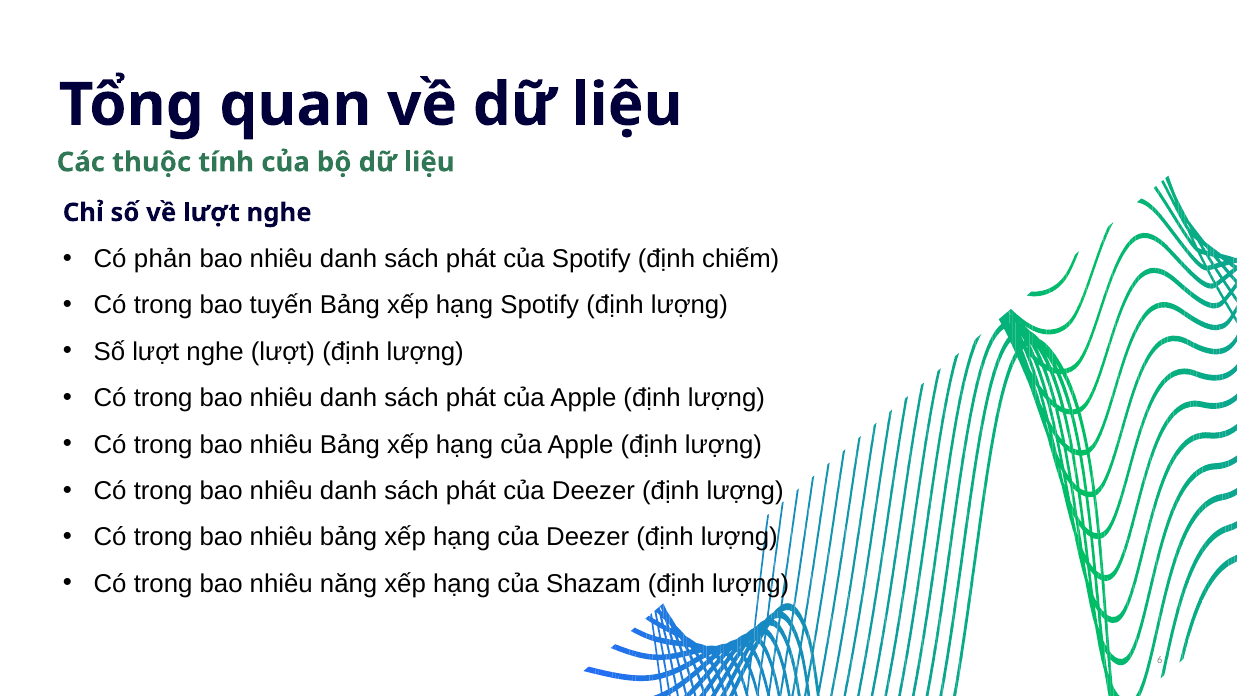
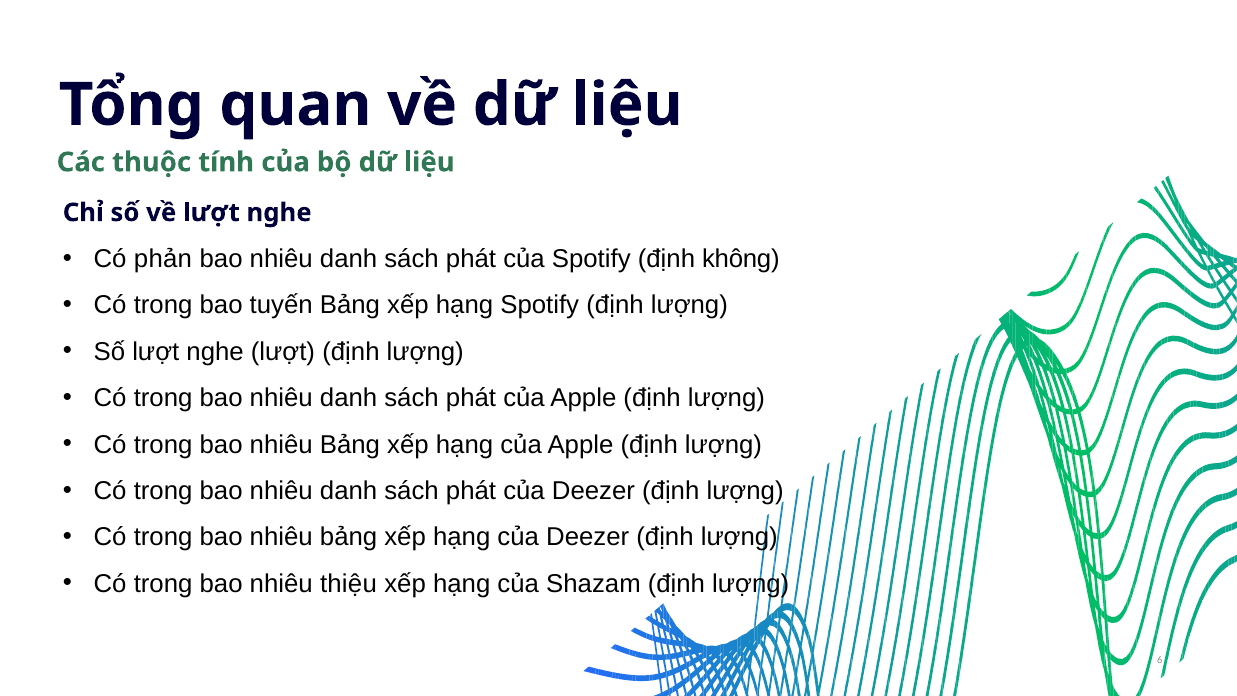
chiếm: chiếm -> không (741, 259)
năng: năng -> thiệu (348, 584)
